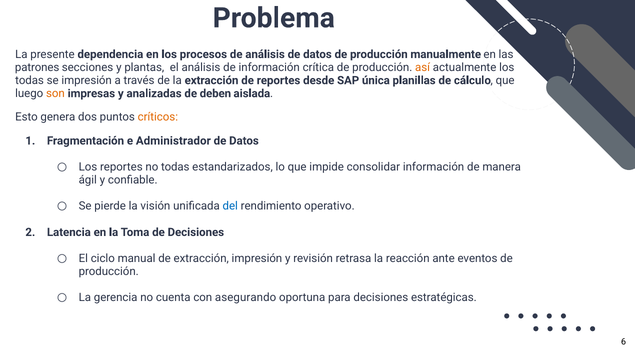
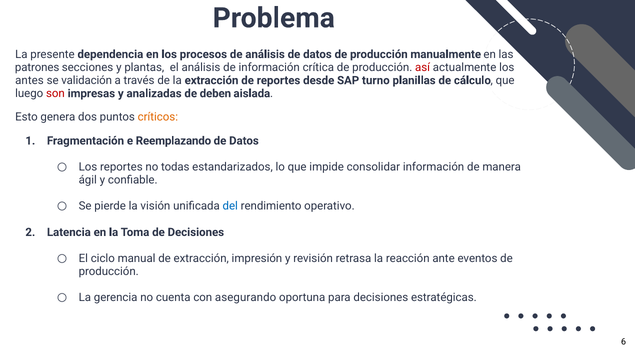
así colour: orange -> red (423, 67)
todas: todas -> antes (29, 80)
se impresión: impresión -> validación (87, 80)
única: única -> turno (376, 80)
son colour: orange -> red (55, 94)
Administrador: Administrador -> Reemplazando (173, 141)
